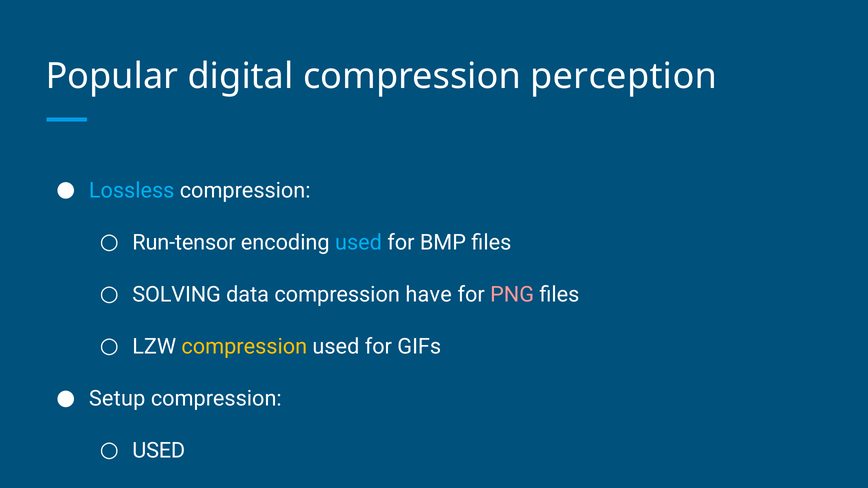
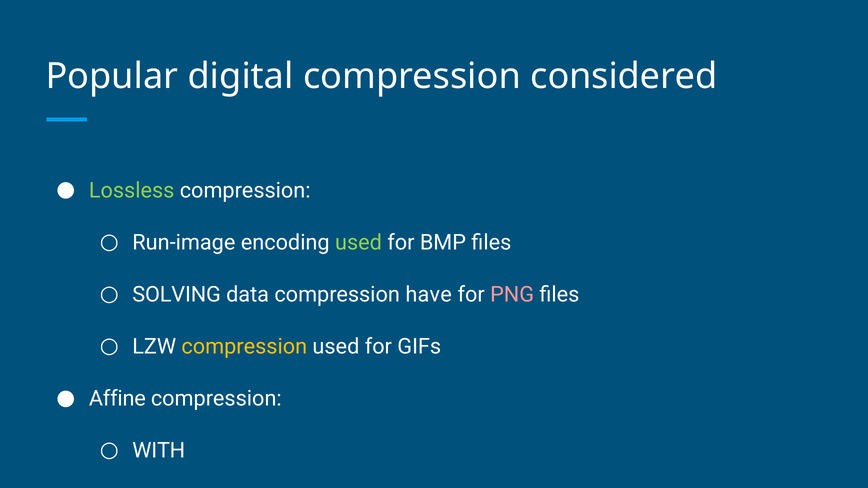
perception: perception -> considered (624, 76)
Lossless colour: light blue -> light green (132, 191)
Run-tensor: Run-tensor -> Run-image (184, 243)
used colour: light blue -> light green (358, 243)
Setup: Setup -> Affine (117, 399)
USED: USED -> WITH (159, 451)
